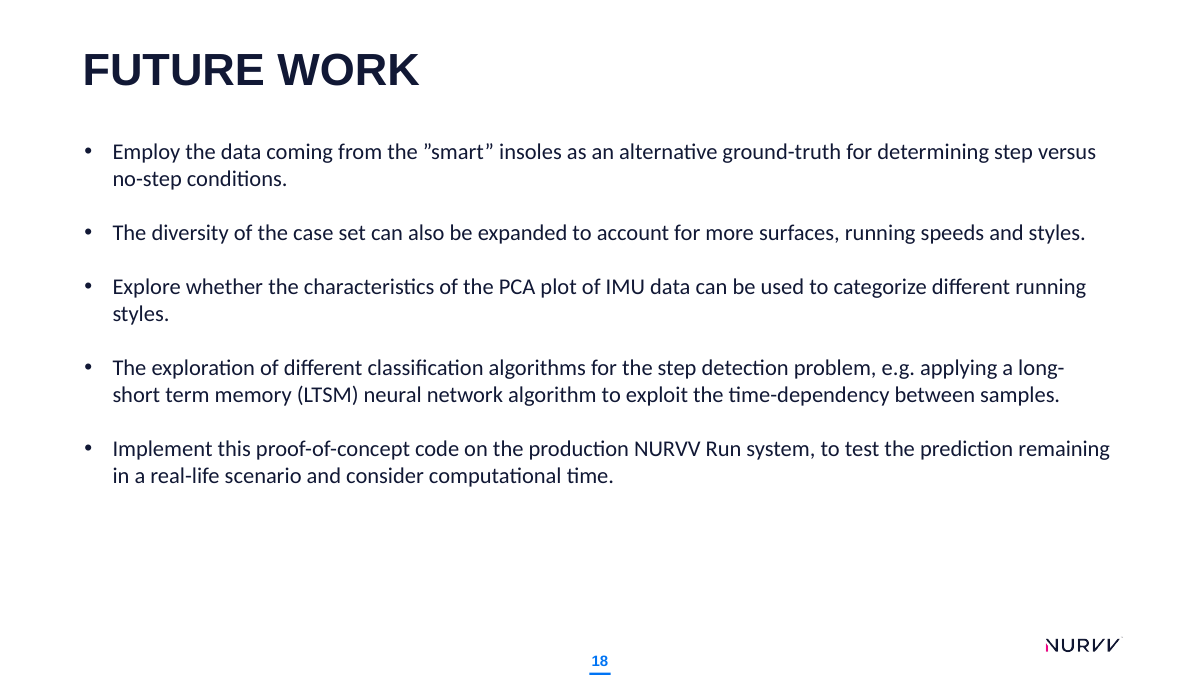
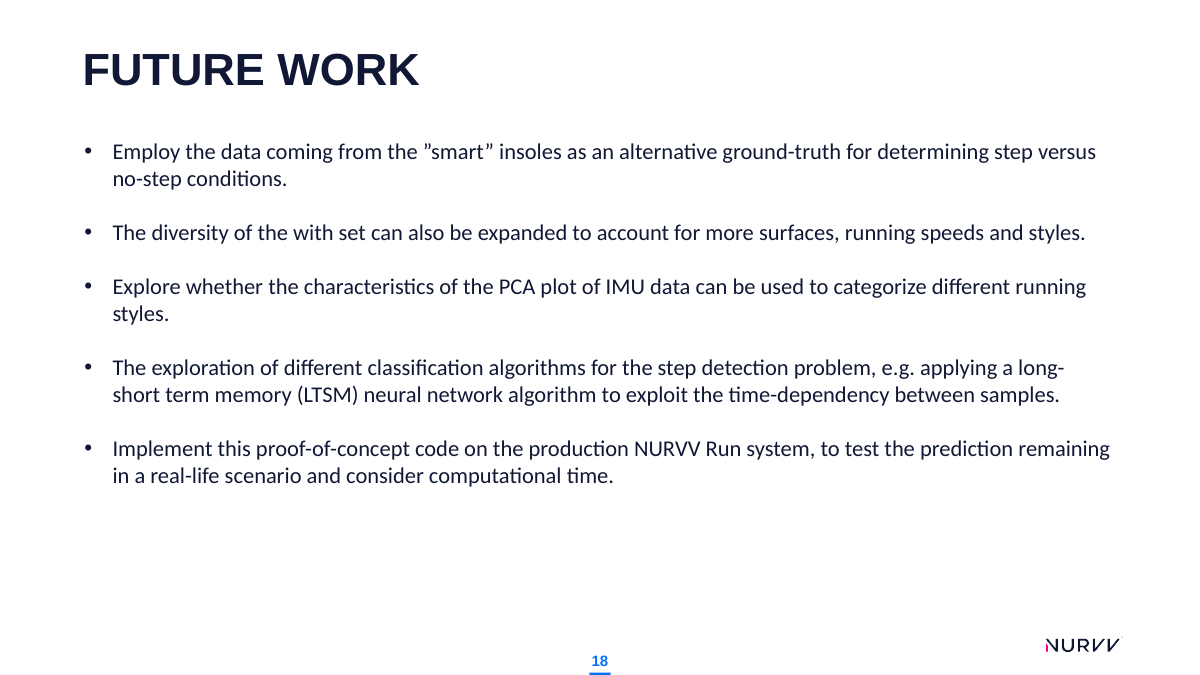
case: case -> with (313, 233)
